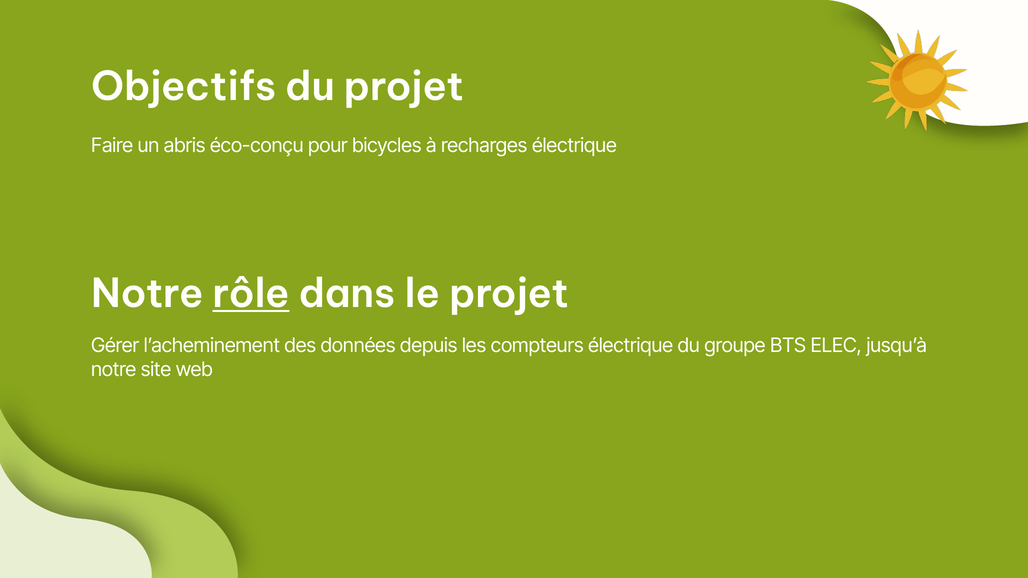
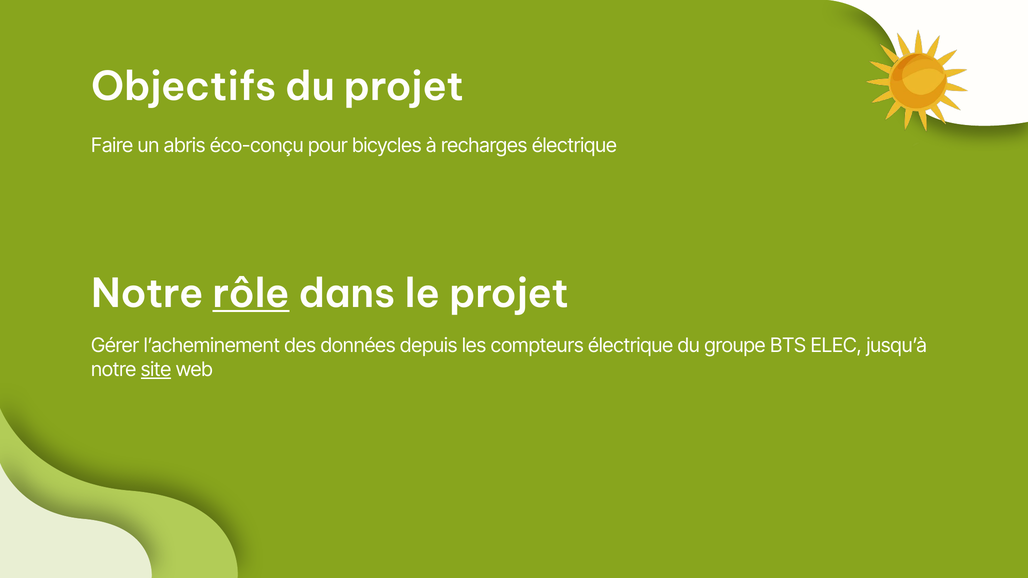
site underline: none -> present (156, 370)
